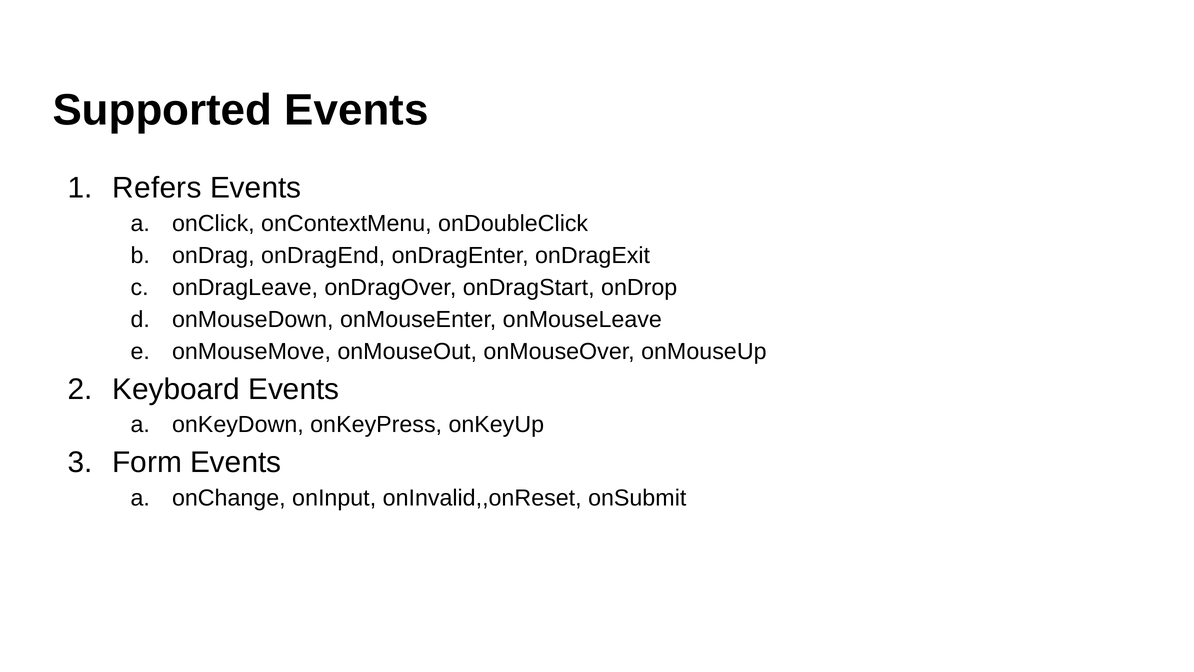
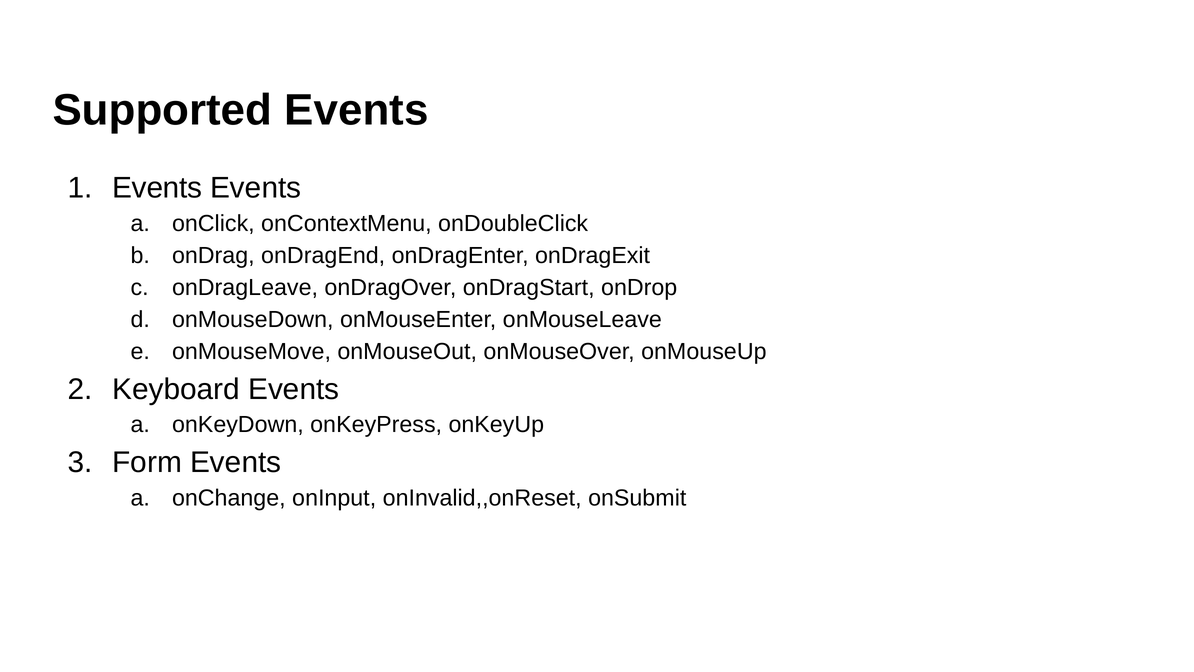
Refers: Refers -> Events (157, 188)
